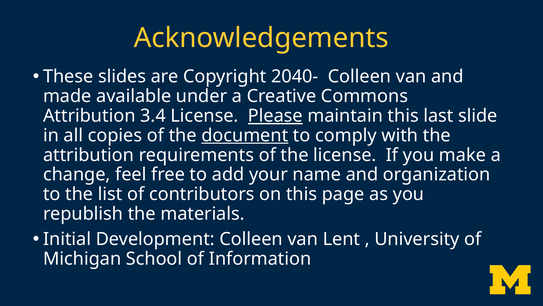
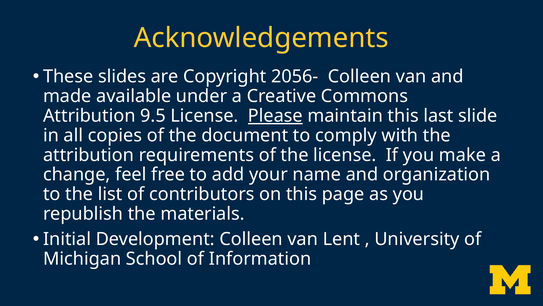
2040-: 2040- -> 2056- (295, 77)
3.4: 3.4 -> 9.5 (153, 116)
document underline: present -> none (245, 135)
